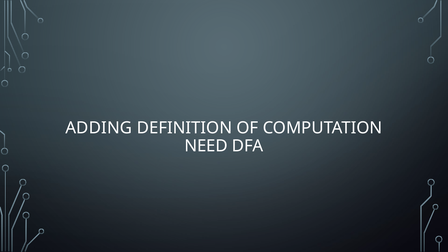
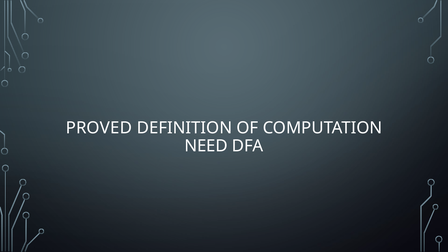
ADDING: ADDING -> PROVED (99, 128)
